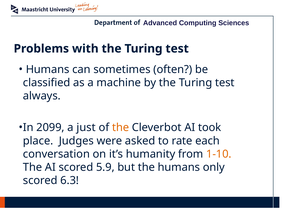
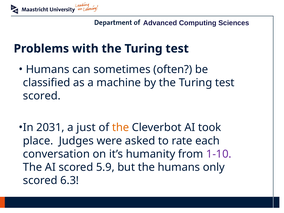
always: always -> scored (42, 96)
2099: 2099 -> 2031 (50, 127)
1-10 colour: orange -> purple (219, 154)
